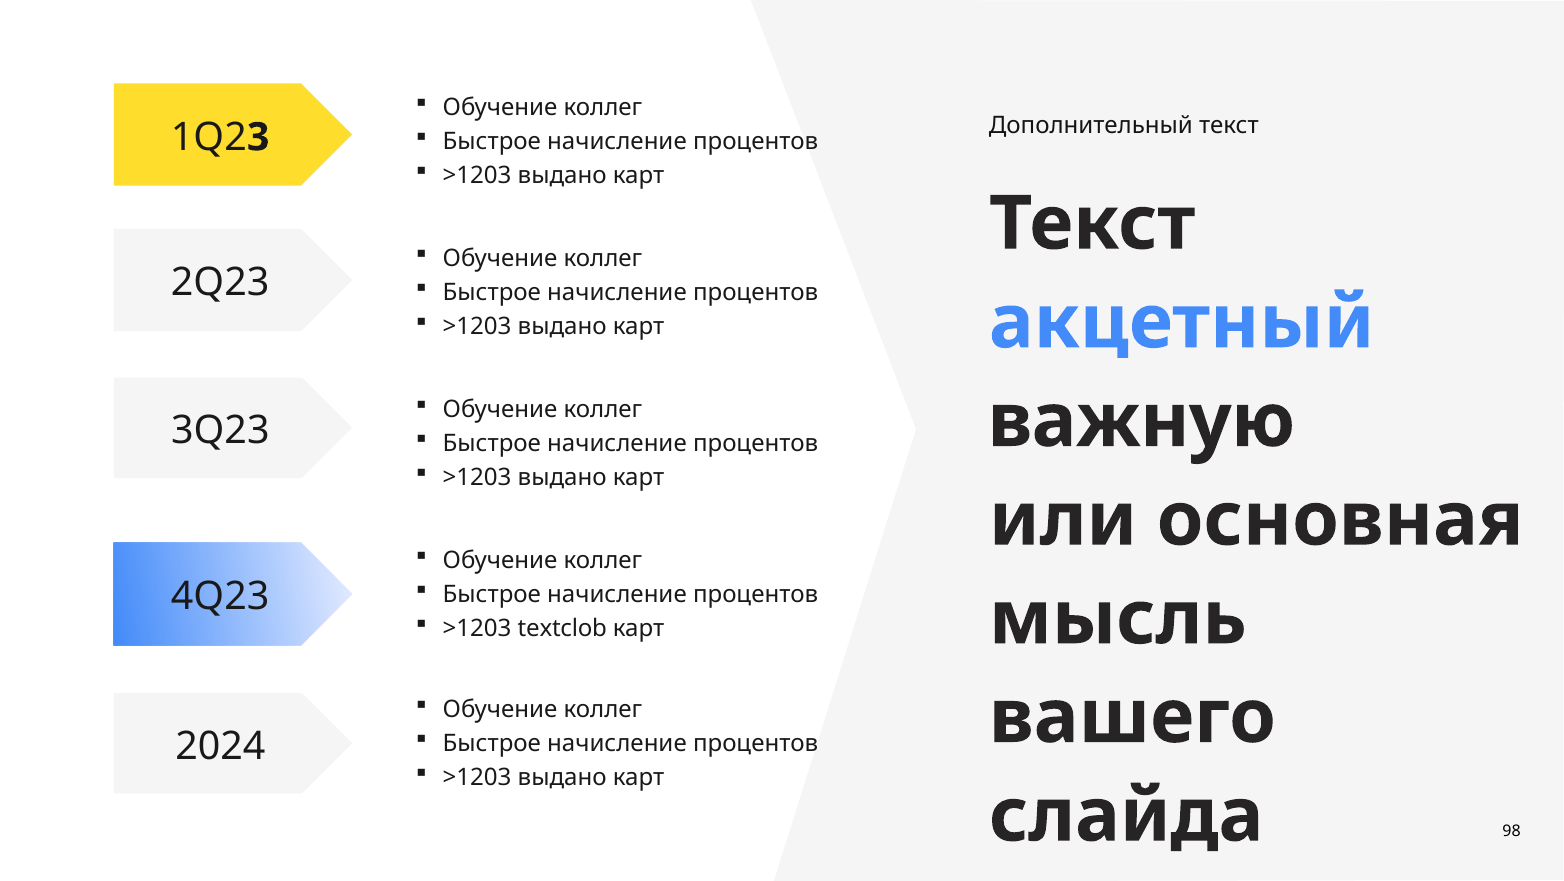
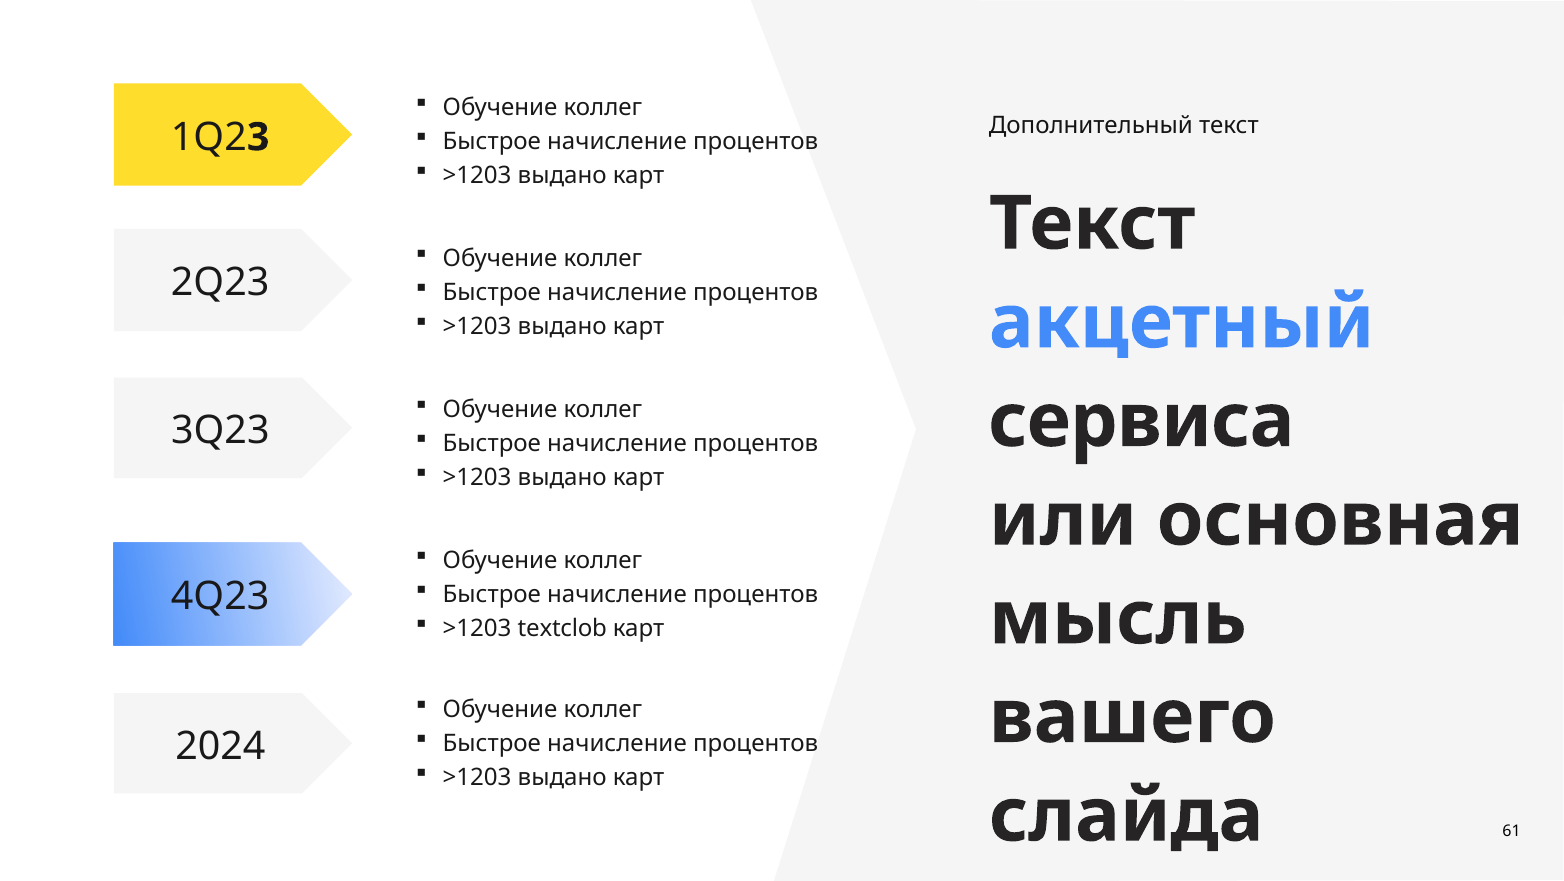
важную: важную -> сервиса (1141, 421)
98: 98 -> 61 (1512, 832)
